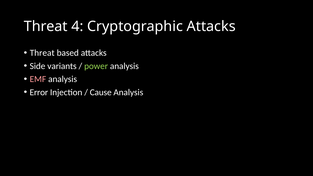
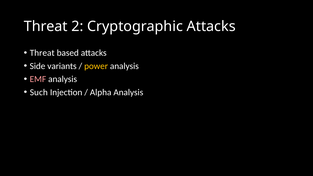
4: 4 -> 2 (77, 26)
power colour: light green -> yellow (96, 66)
Error: Error -> Such (39, 92)
Cause: Cause -> Alpha (101, 92)
